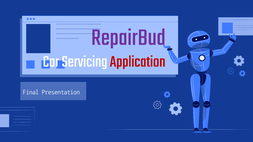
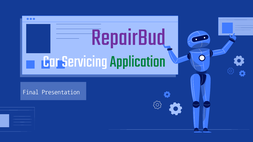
Application colour: red -> green (138, 61)
